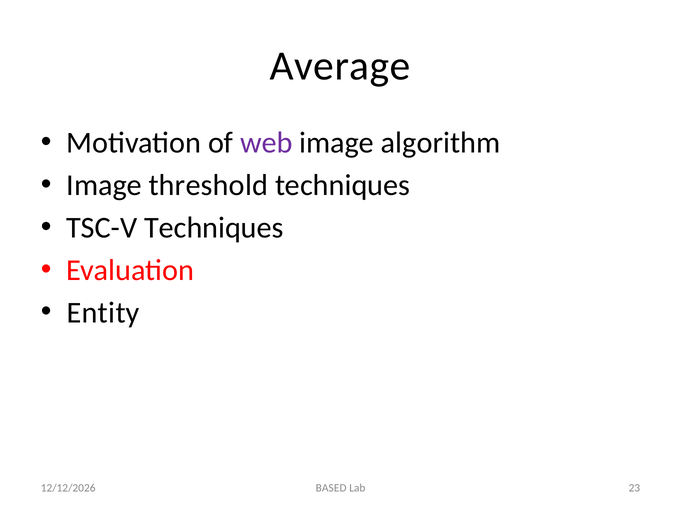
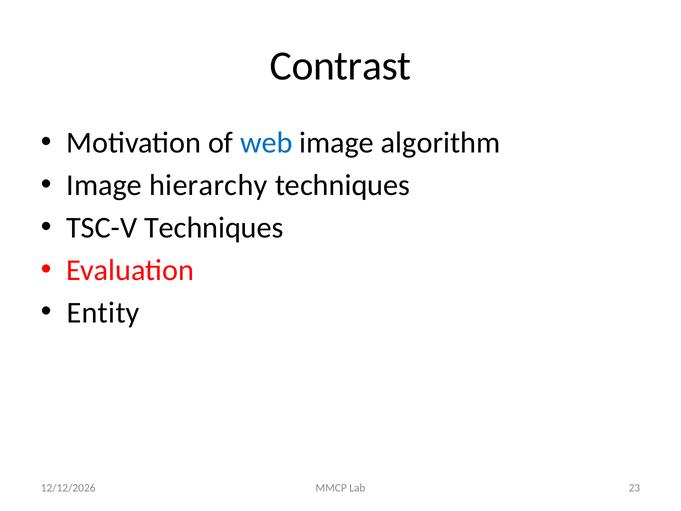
Average: Average -> Contrast (341, 66)
web colour: purple -> blue (266, 143)
threshold: threshold -> hierarchy (208, 185)
BASED: BASED -> MMCP (331, 488)
